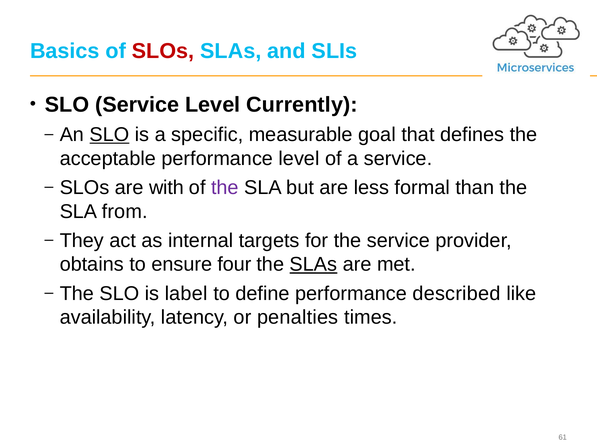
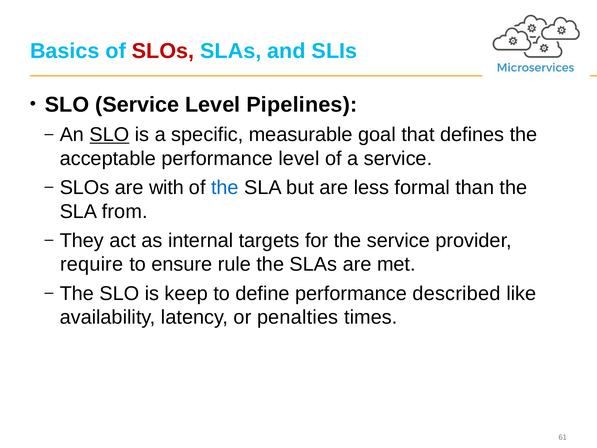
Currently: Currently -> Pipelines (302, 105)
the colour: purple -> blue (225, 187)
obtains: obtains -> require (92, 264)
four: four -> rule (234, 264)
SLAs underline: present -> none (313, 264)
label: label -> keep (186, 293)
